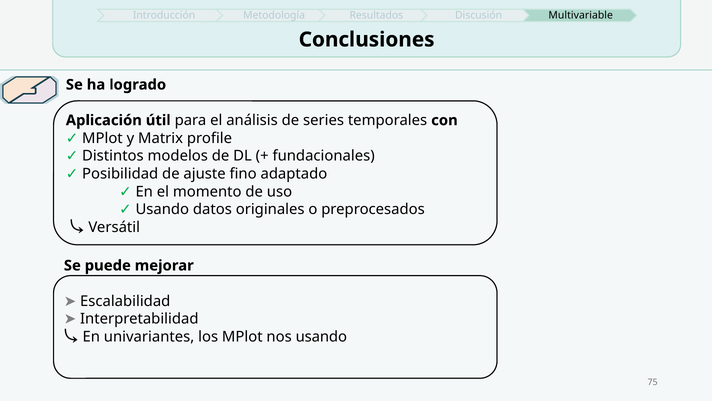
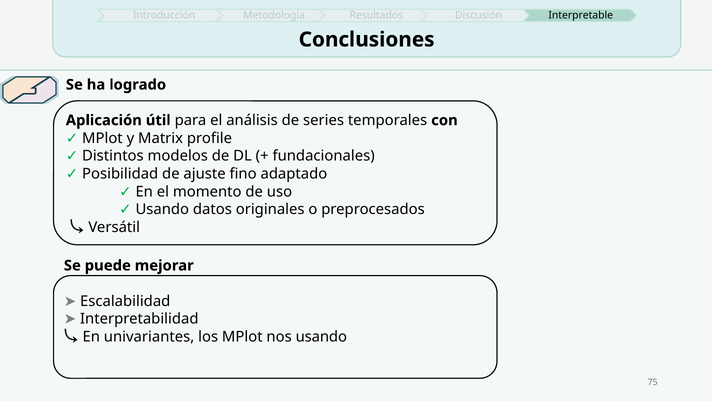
Multivariable: Multivariable -> Interpretable (581, 15)
